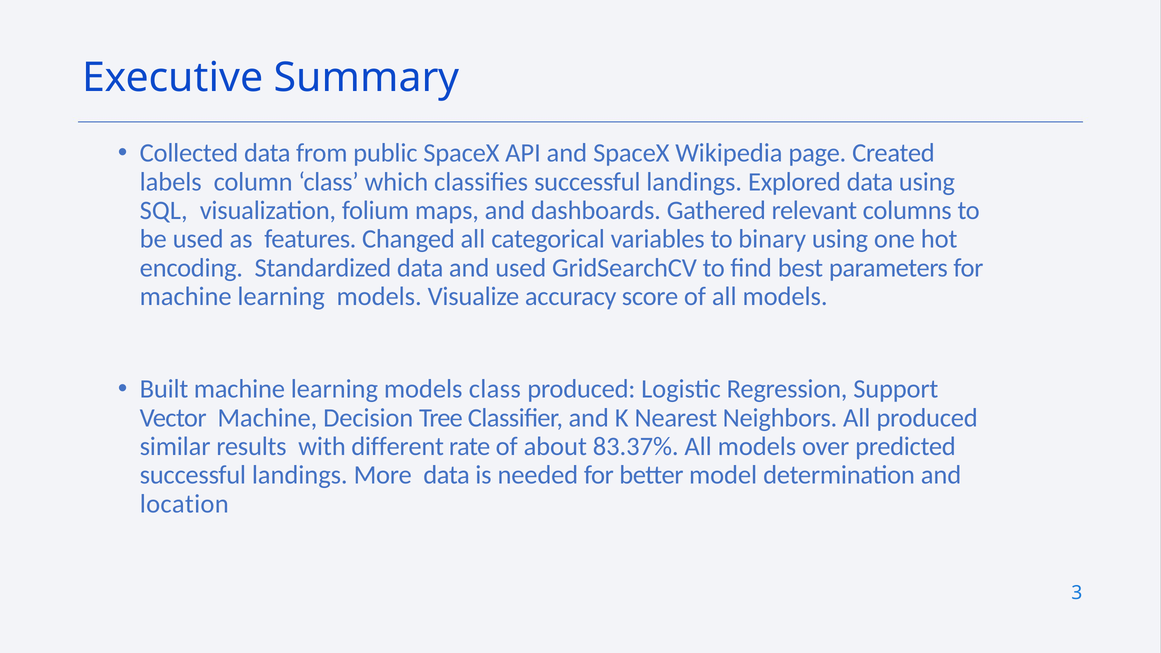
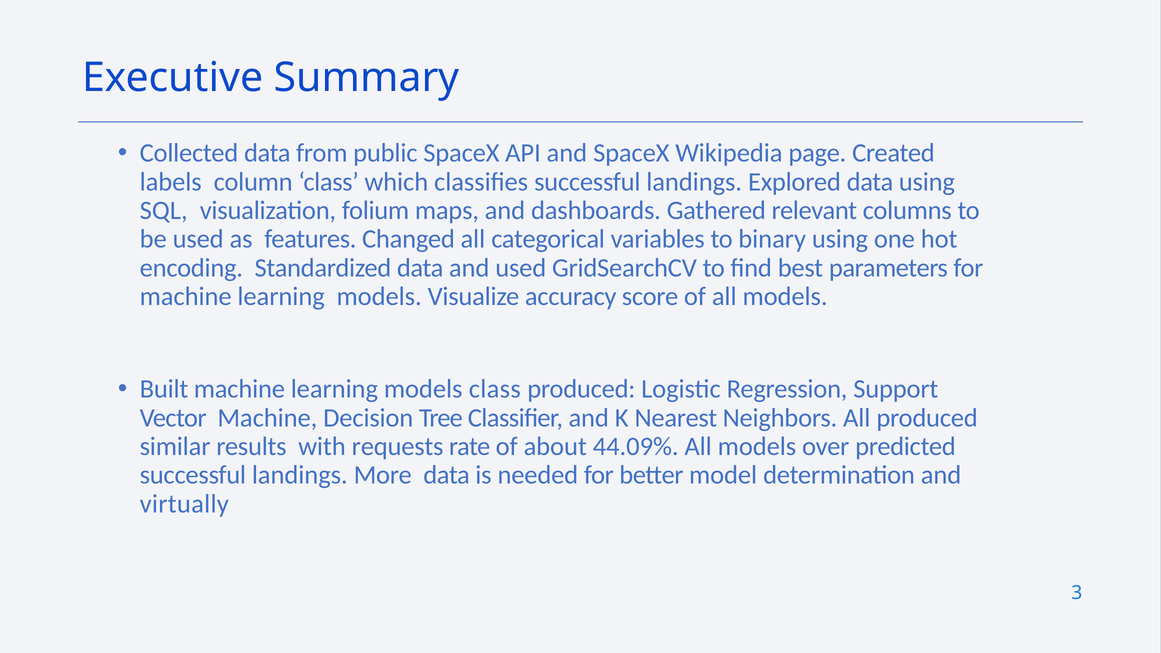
different: different -> requests (398, 447)
83.37%: 83.37% -> 44.09% (636, 447)
location: location -> virtually (184, 504)
